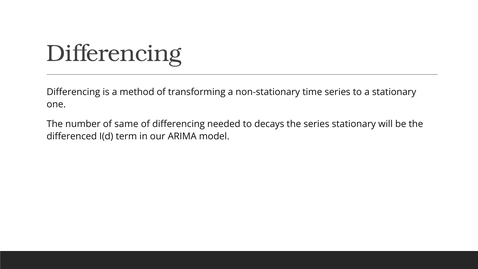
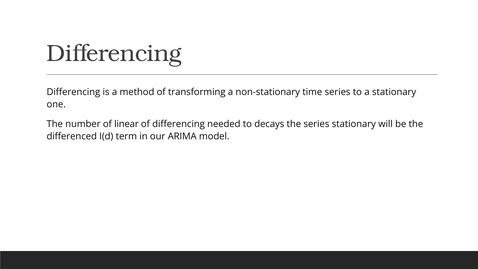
same: same -> linear (126, 124)
